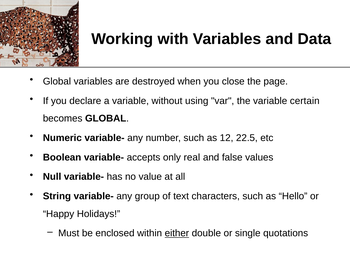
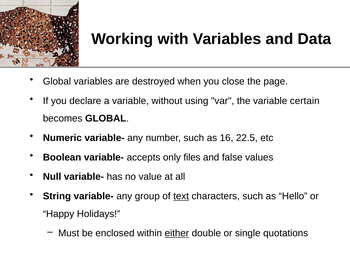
12: 12 -> 16 (227, 138)
real: real -> files (192, 157)
text underline: none -> present (181, 196)
